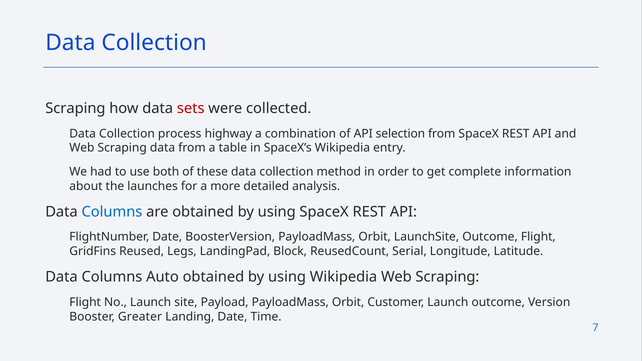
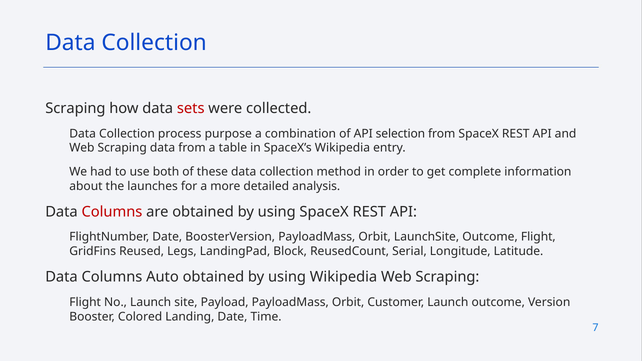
highway: highway -> purpose (228, 134)
Columns colour: blue -> red (112, 212)
Greater: Greater -> Colored (140, 317)
